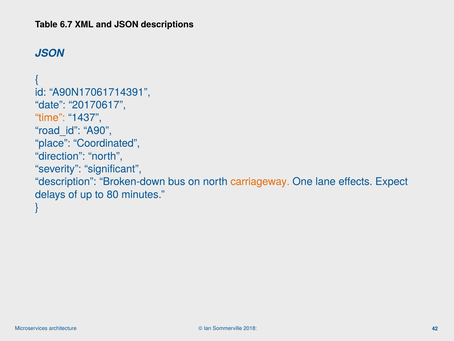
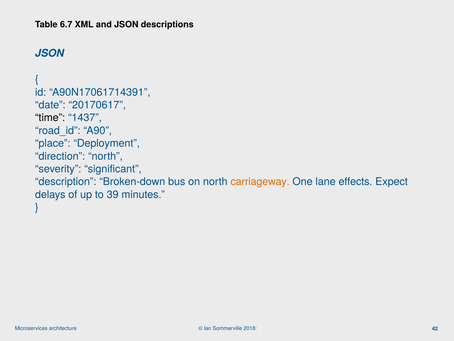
time colour: orange -> black (50, 118)
Coordinated: Coordinated -> Deployment (107, 143)
80: 80 -> 39 (113, 194)
